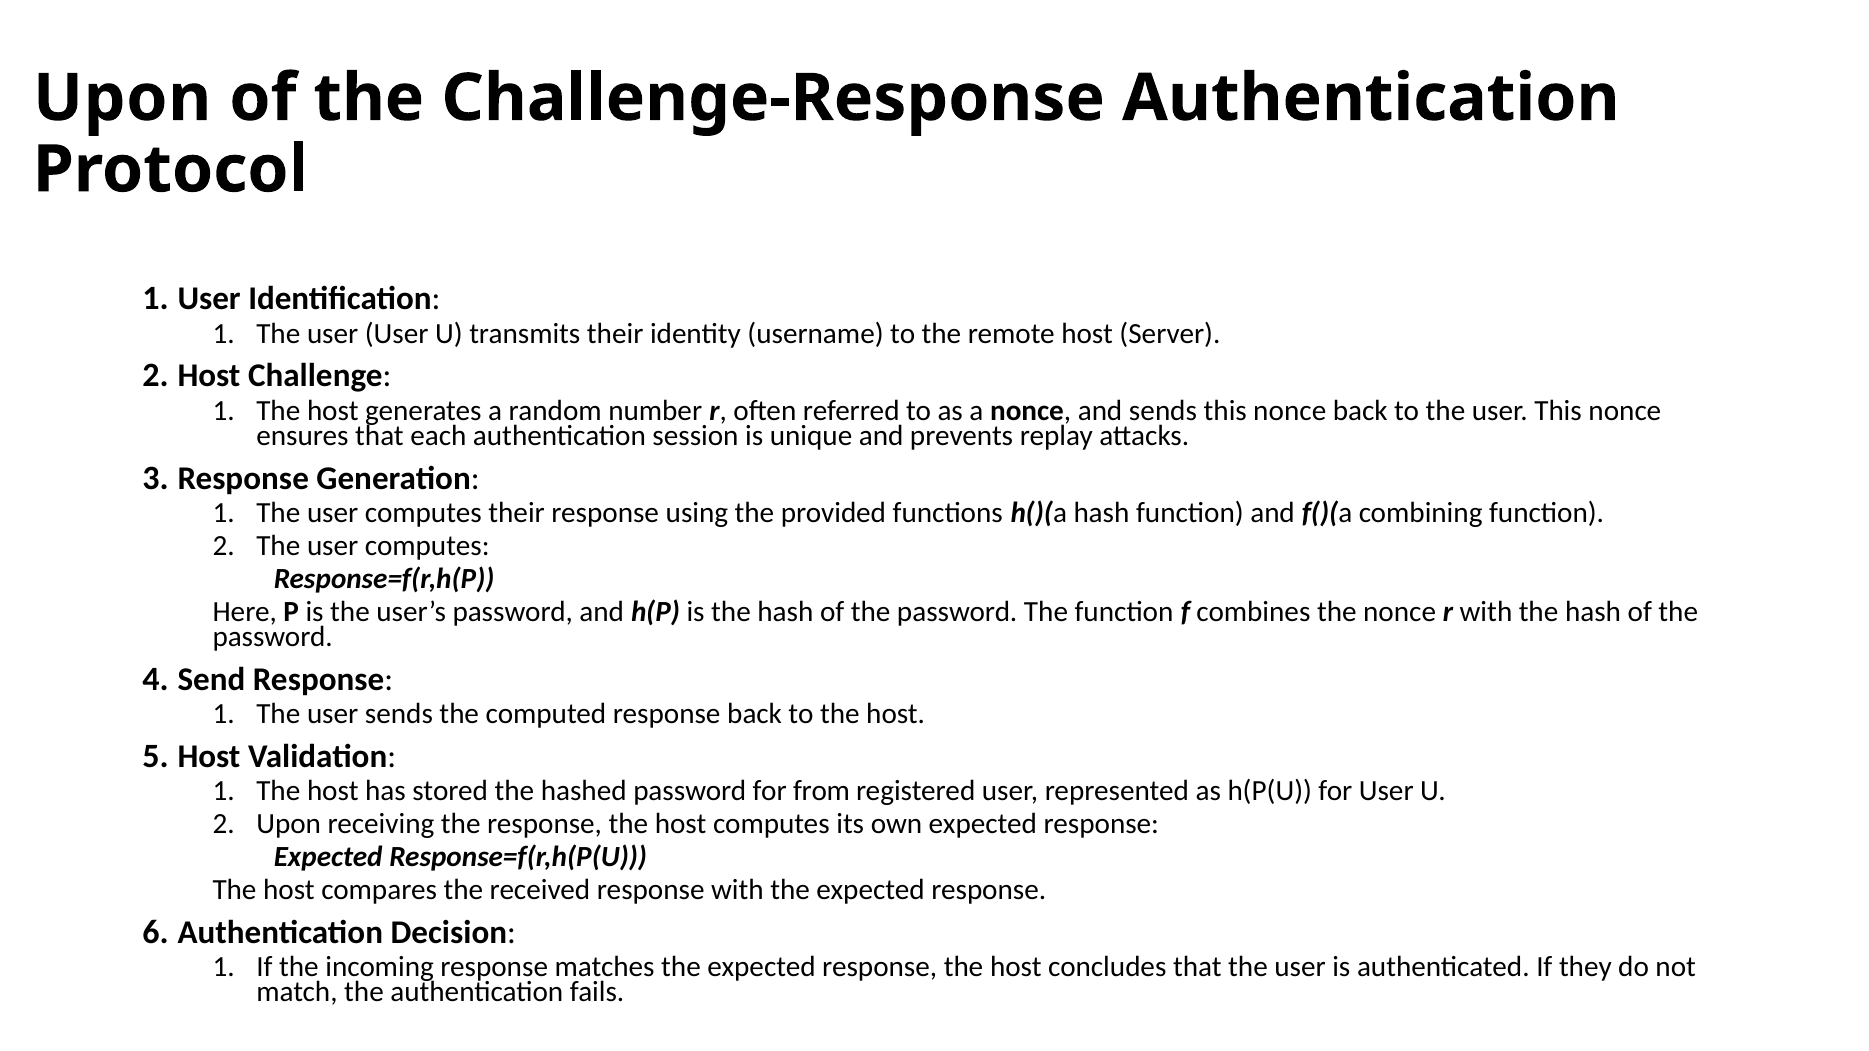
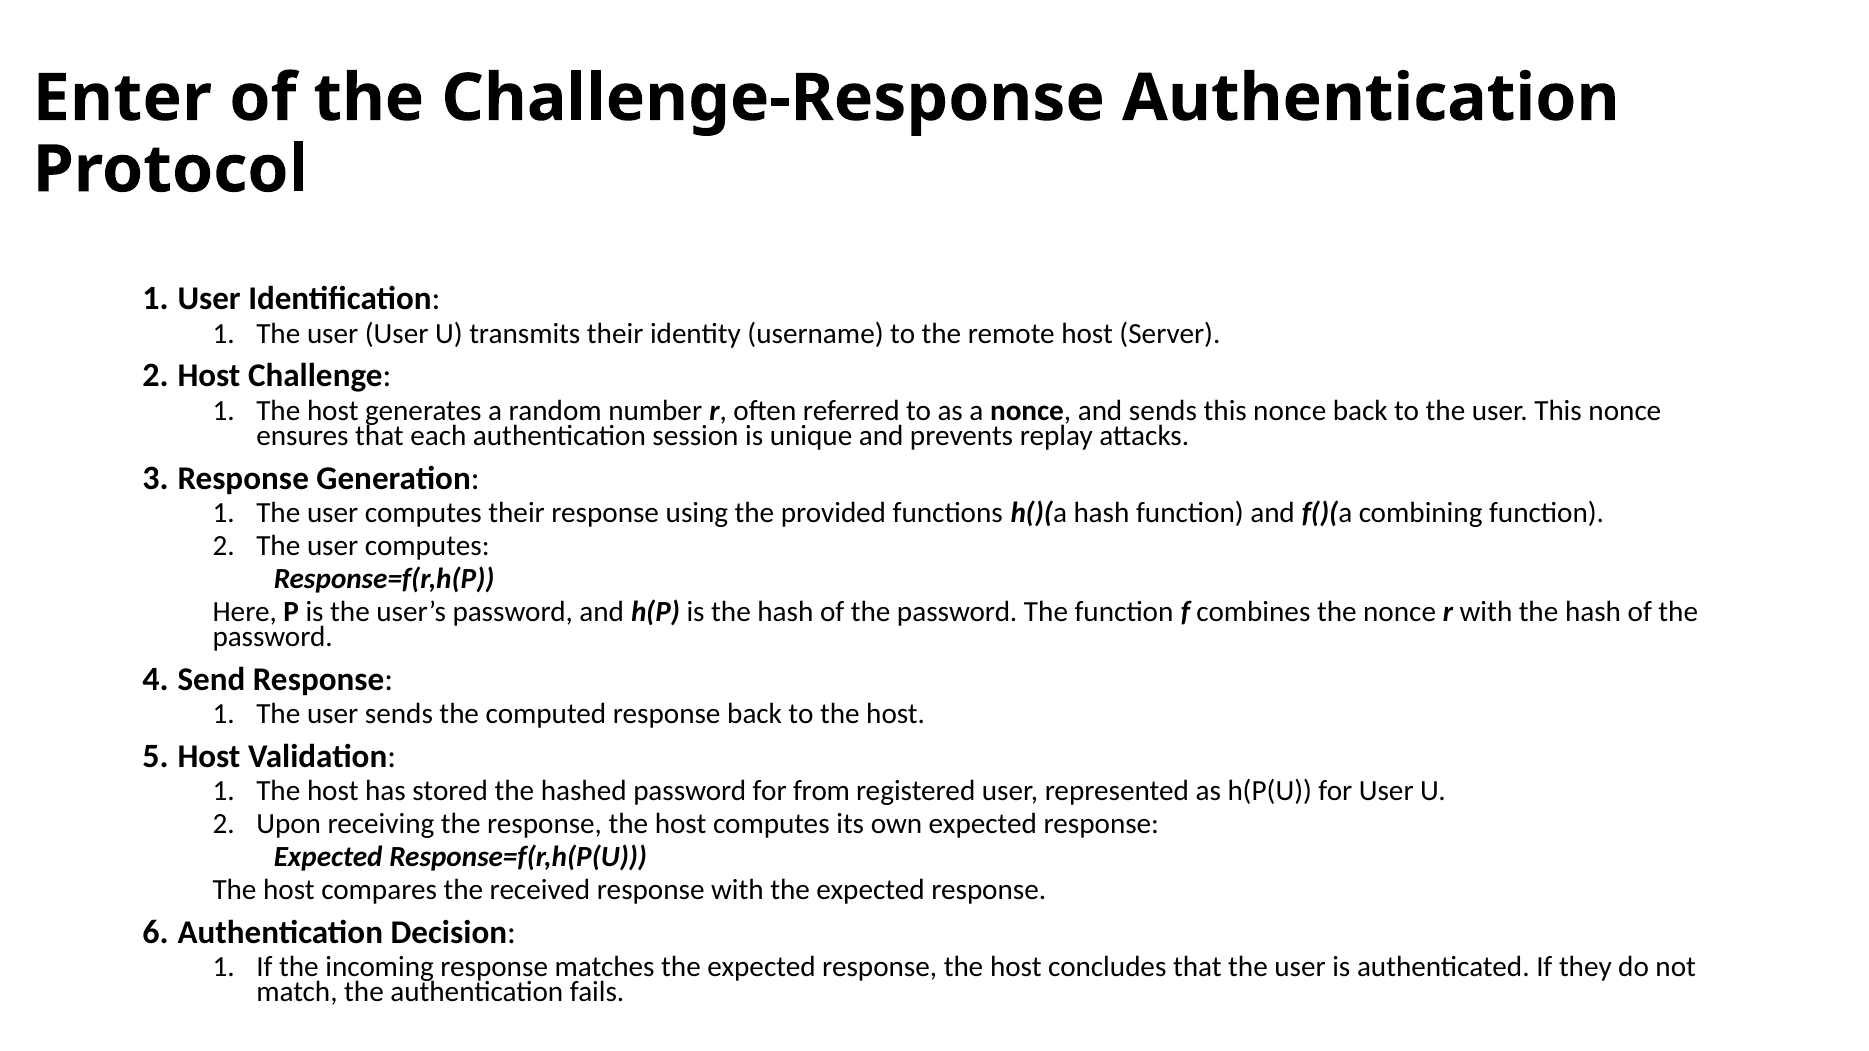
Upon: Upon -> Enter (122, 98)
